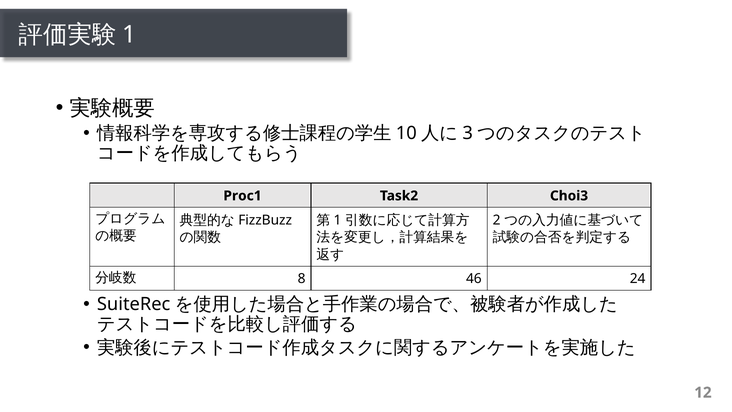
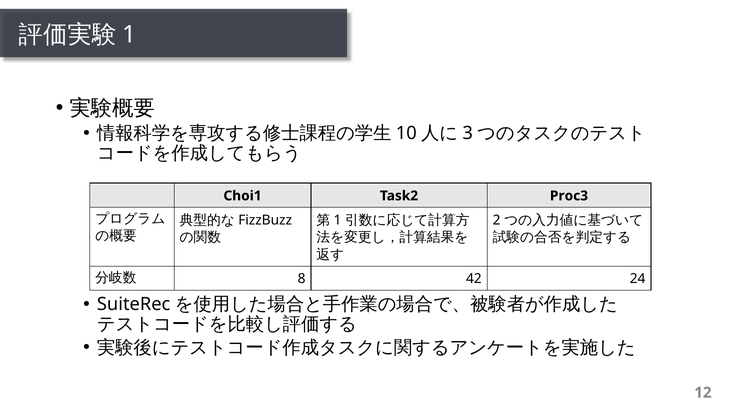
Proc1: Proc1 -> Choi1 (243, 196)
Choi3: Choi3 -> Proc3 (569, 196)
46: 46 -> 42 (474, 279)
